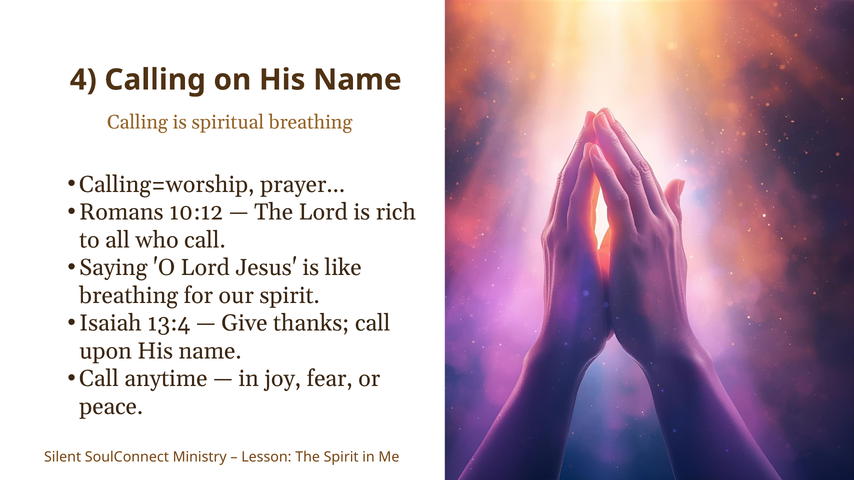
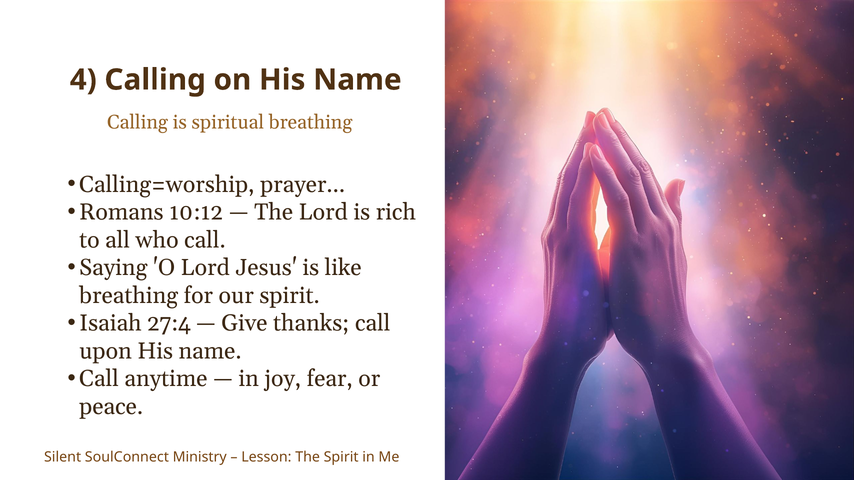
13:4: 13:4 -> 27:4 (169, 324)
